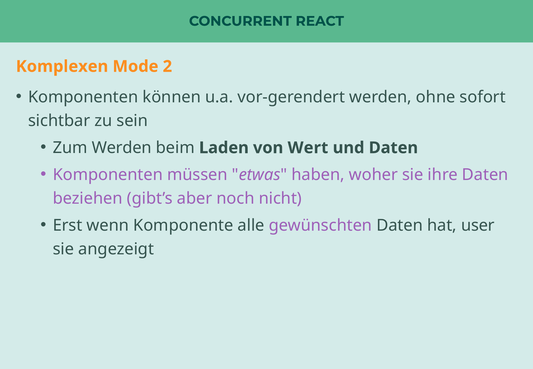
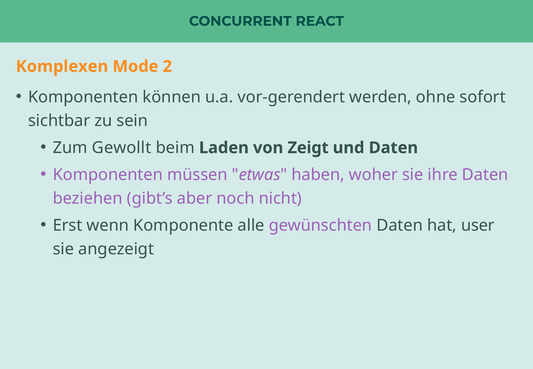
Zum Werden: Werden -> Gewollt (122, 148)
Wert: Wert -> Zeigt (308, 148)
